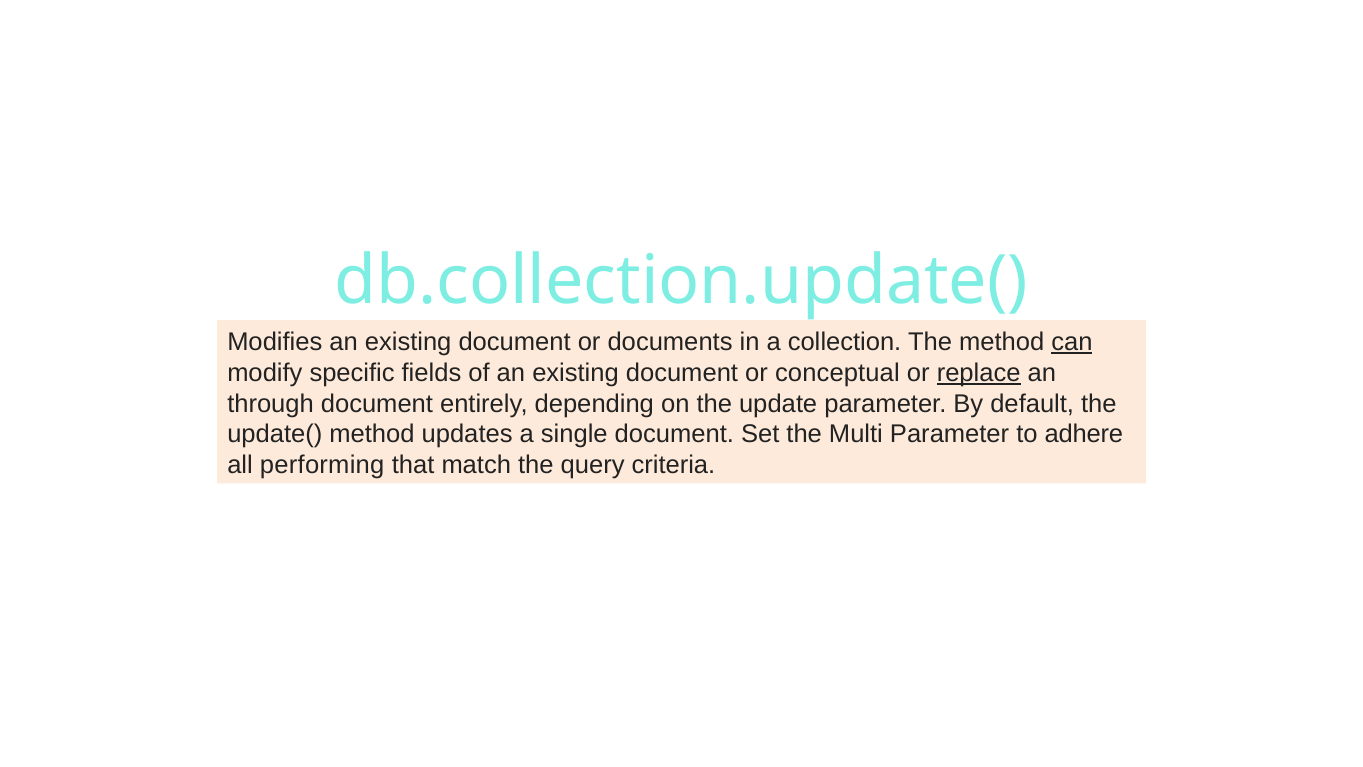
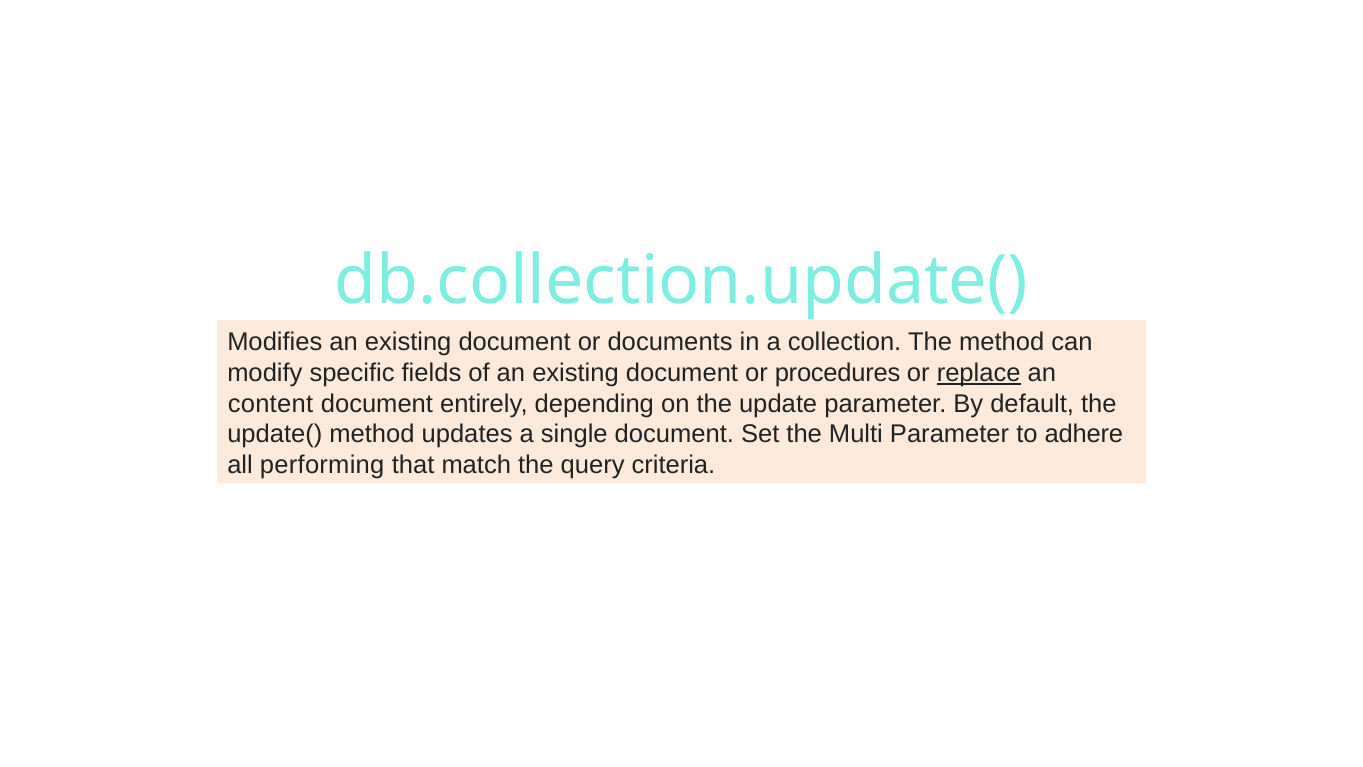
can underline: present -> none (1072, 342)
conceptual: conceptual -> procedures (838, 373)
through: through -> content (270, 403)
